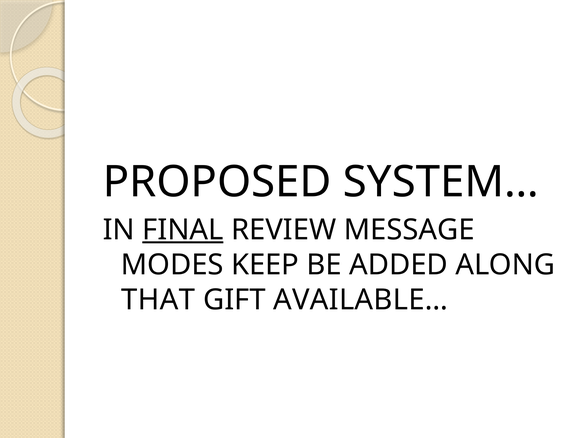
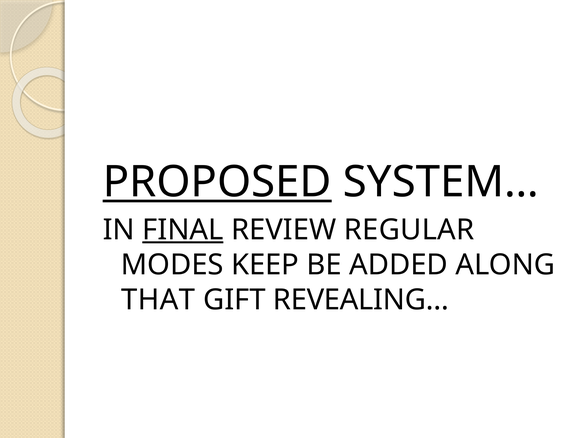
PROPOSED underline: none -> present (217, 182)
MESSAGE: MESSAGE -> REGULAR (409, 230)
AVAILABLE…: AVAILABLE… -> REVEALING… (361, 300)
